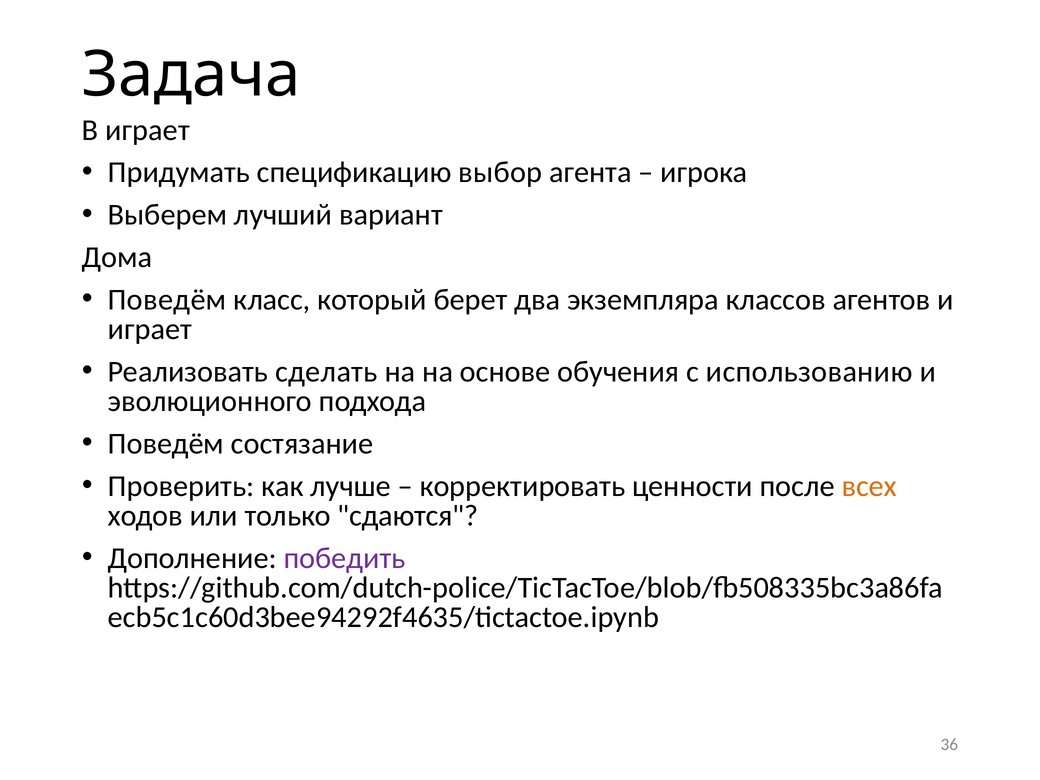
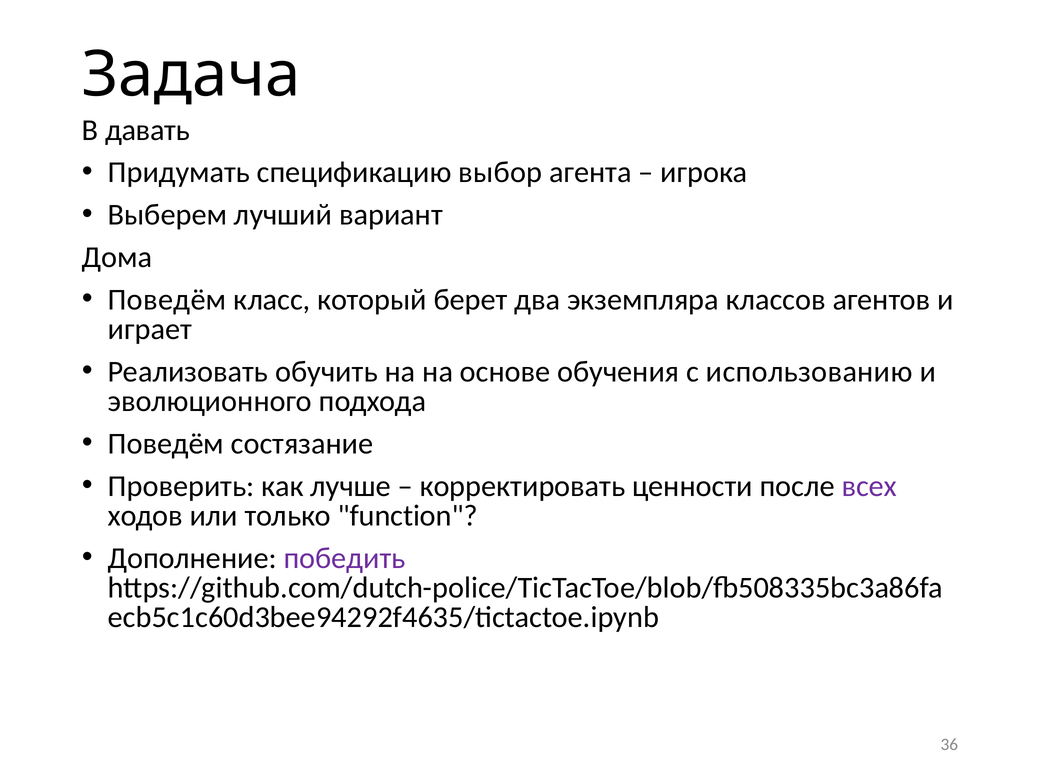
В играет: играет -> давать (148, 130)
сделать: сделать -> обучить (326, 372)
всех colour: orange -> purple (869, 486)
сдаются: сдаются -> function (408, 516)
